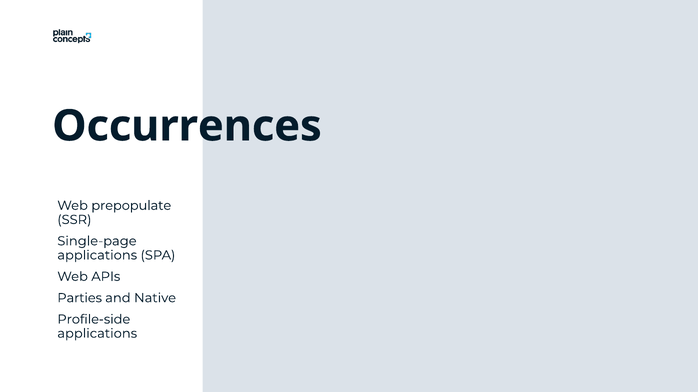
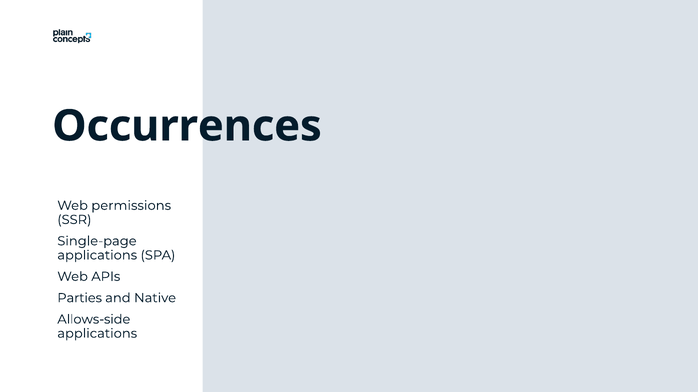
prepopulate: prepopulate -> permissions (131, 206)
Profile-side: Profile-side -> Allows-side (94, 320)
